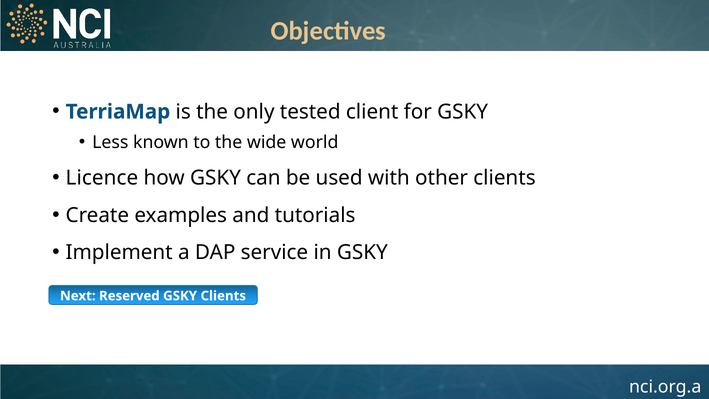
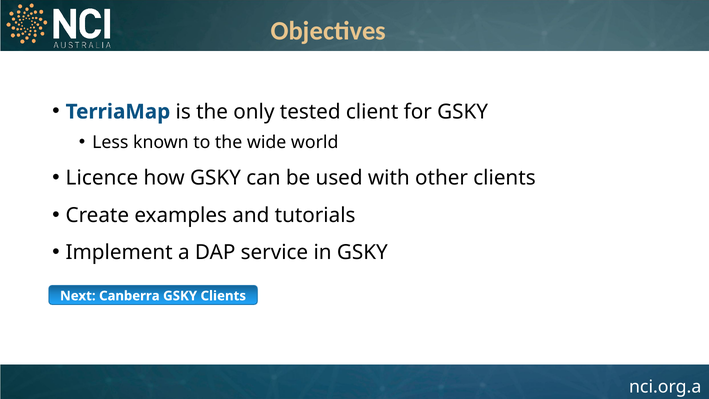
Reserved: Reserved -> Canberra (129, 296)
